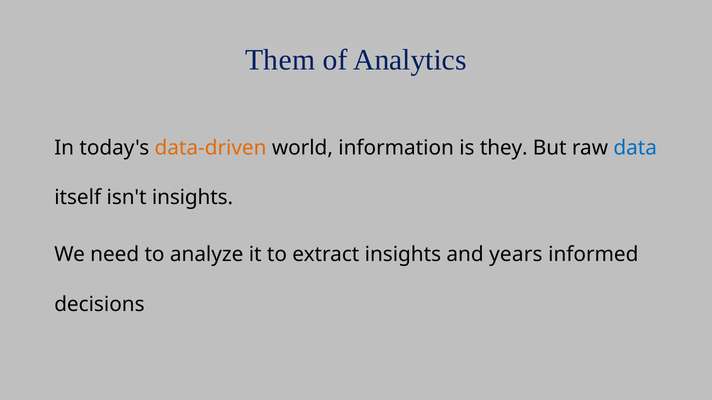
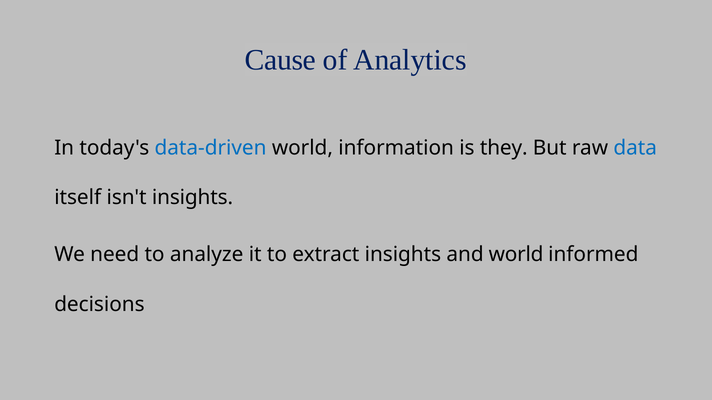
Them: Them -> Cause (280, 60)
data-driven colour: orange -> blue (211, 148)
and years: years -> world (516, 255)
